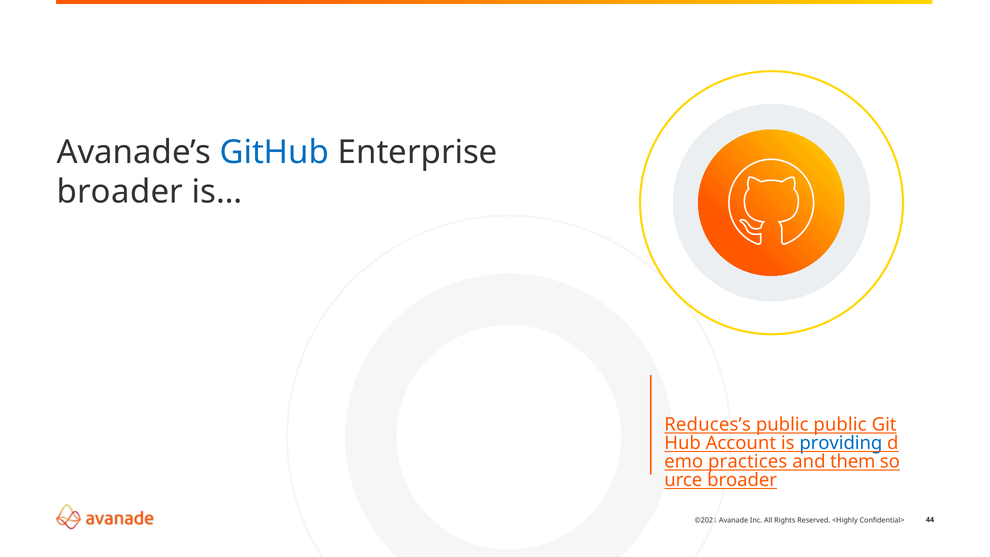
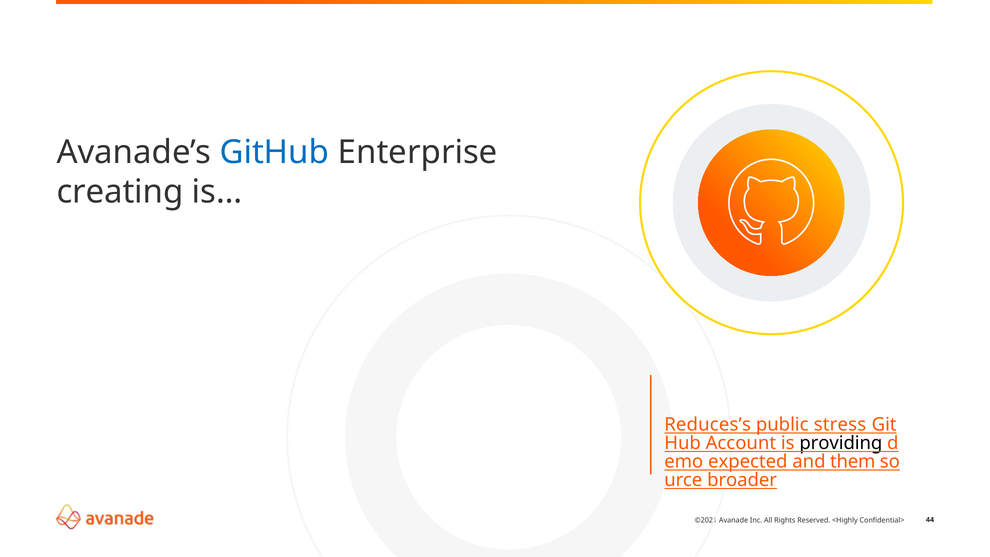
broader: broader -> creating (120, 192)
public public: public -> stress (840, 424)
providing colour: blue -> black (841, 443)
practices: practices -> expected (748, 462)
